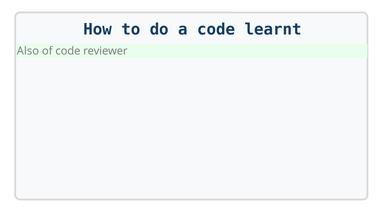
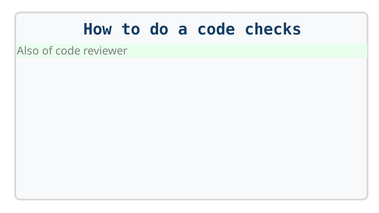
learnt: learnt -> checks (273, 29)
